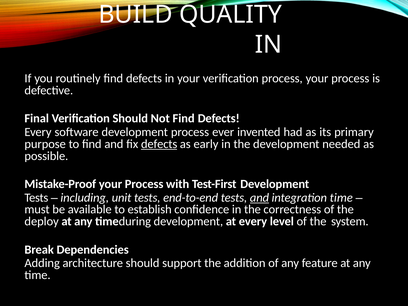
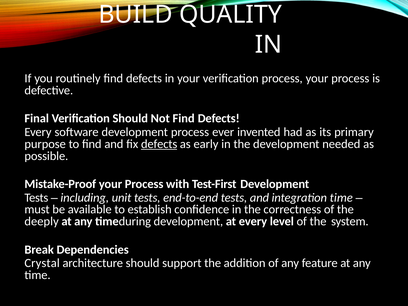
and underline: present -> none (259, 198)
deploy: deploy -> deeply (42, 222)
Adding: Adding -> Crystal (42, 263)
